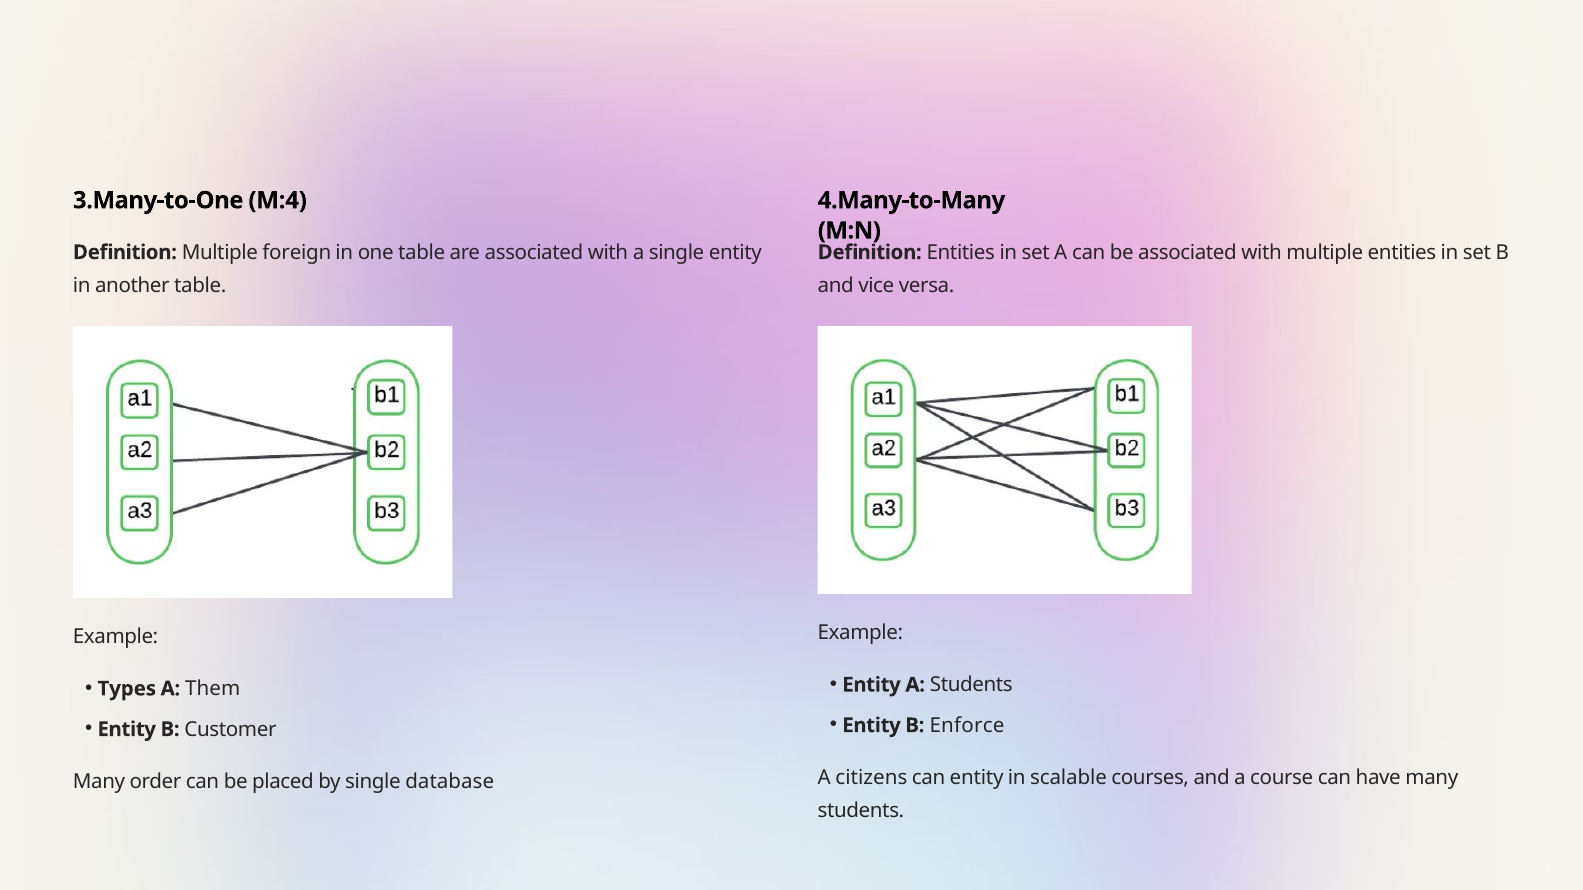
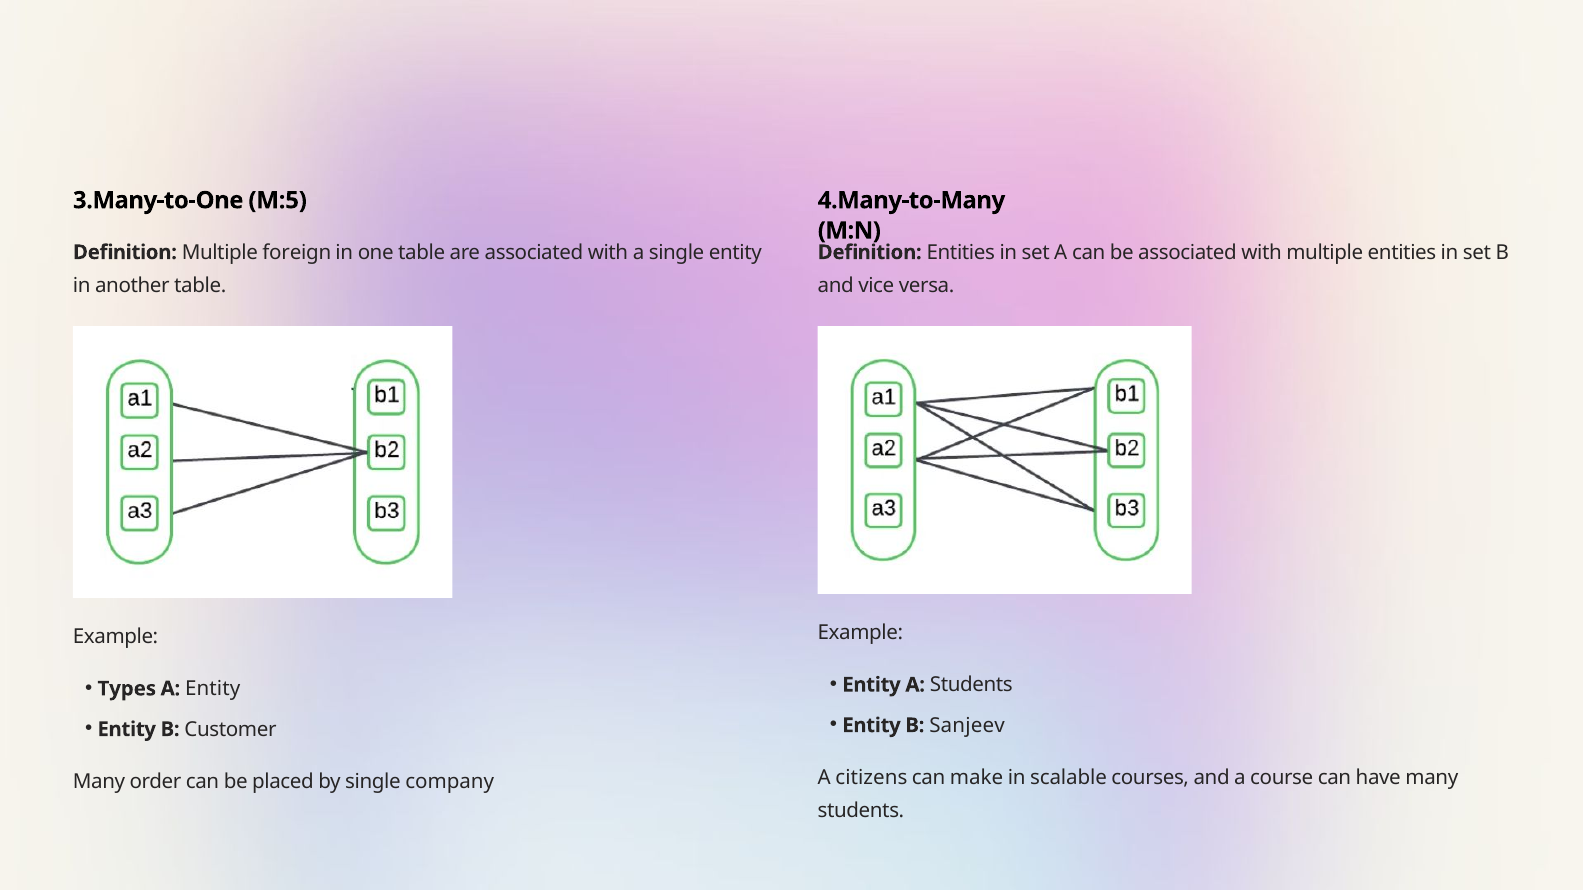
M:4: M:4 -> M:5 (278, 200)
A Them: Them -> Entity (213, 689)
Enforce: Enforce -> Sanjeev (967, 726)
can entity: entity -> make (977, 778)
database: database -> company (450, 782)
